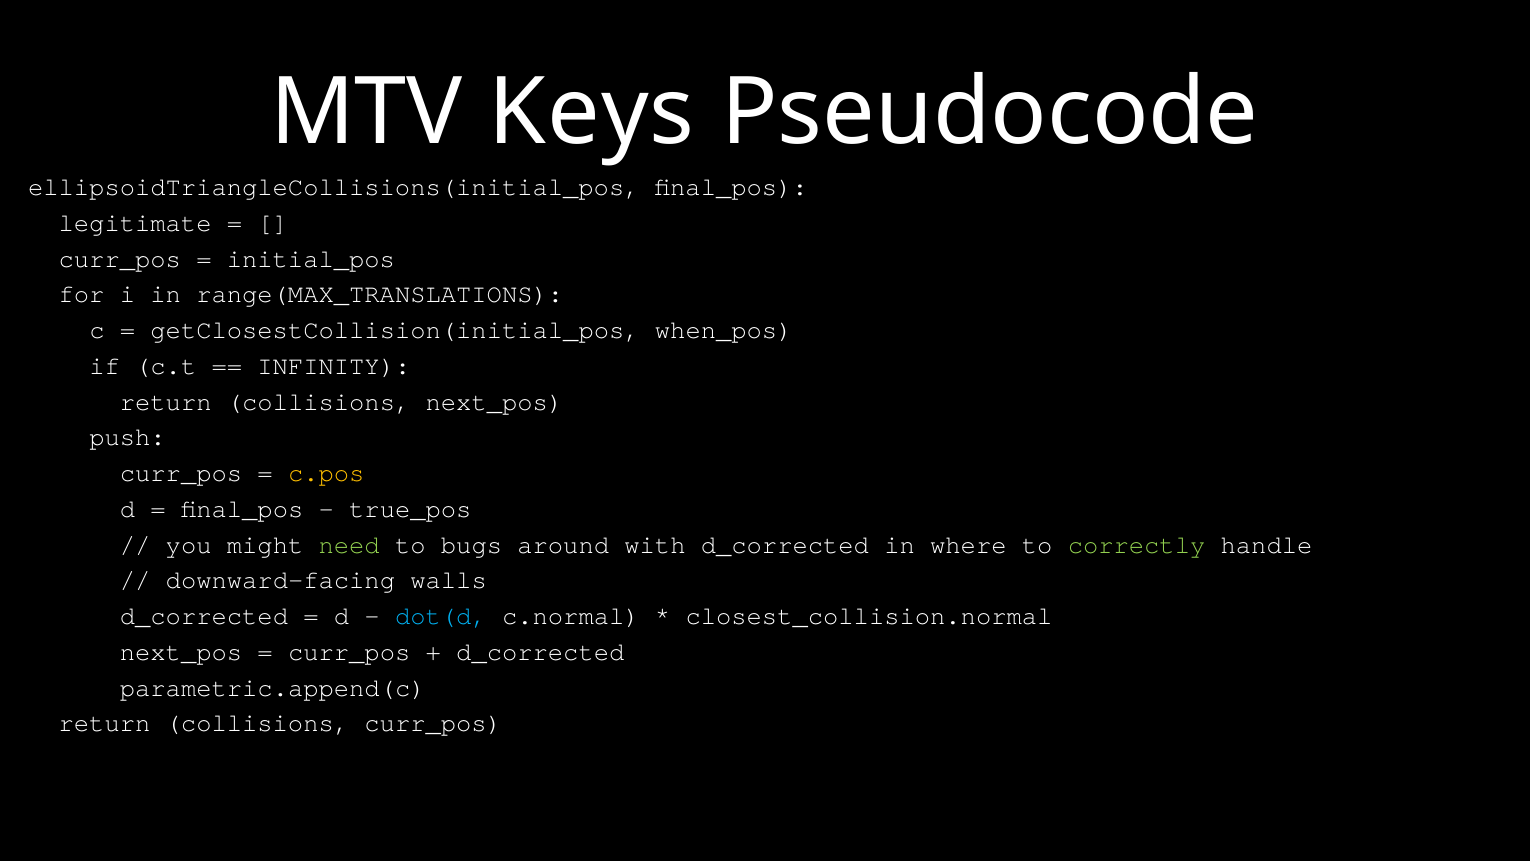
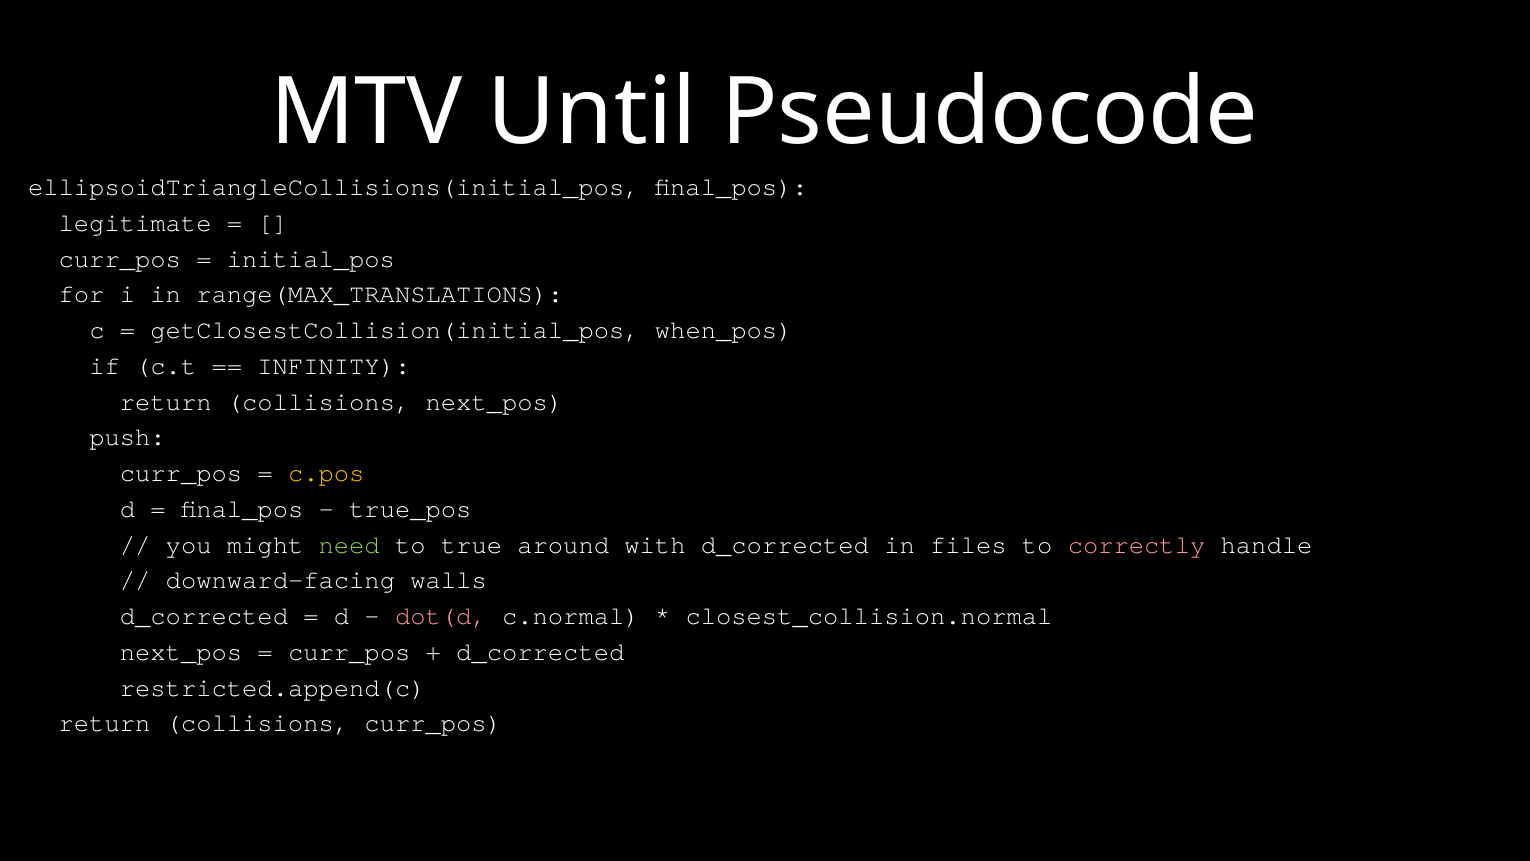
Keys: Keys -> Until (592, 113)
bugs: bugs -> true (472, 544)
where: where -> files (968, 544)
correctly colour: light green -> pink (1137, 544)
dot(d colour: light blue -> pink (441, 616)
parametric.append(c: parametric.append(c -> restricted.append(c (273, 687)
